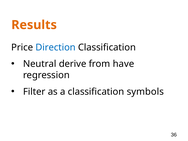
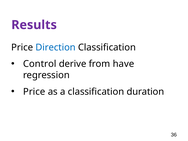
Results colour: orange -> purple (34, 25)
Neutral: Neutral -> Control (40, 64)
Filter: Filter -> Price (34, 92)
symbols: symbols -> duration (145, 92)
